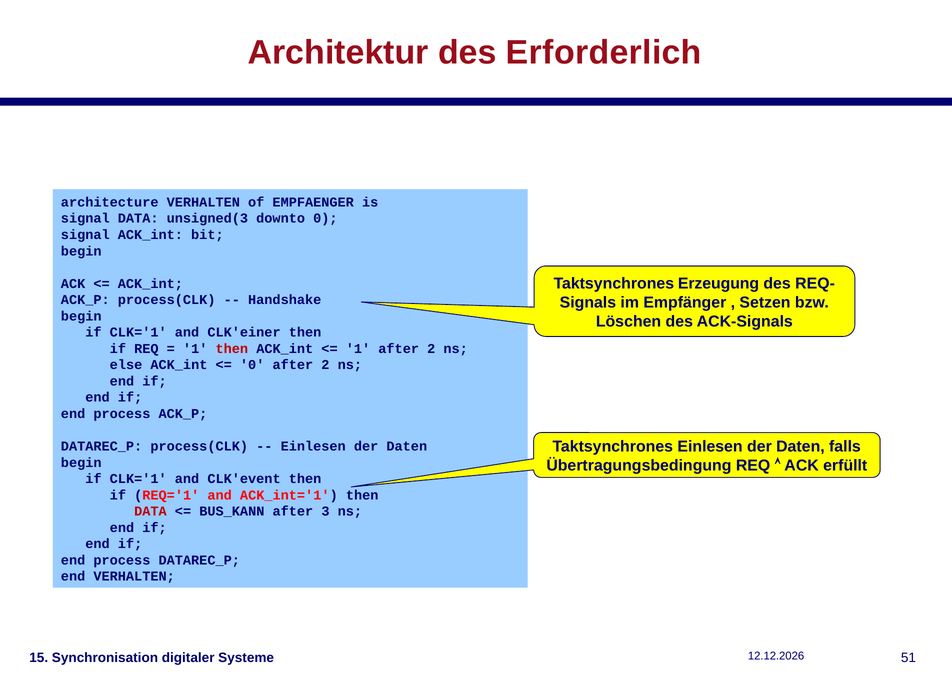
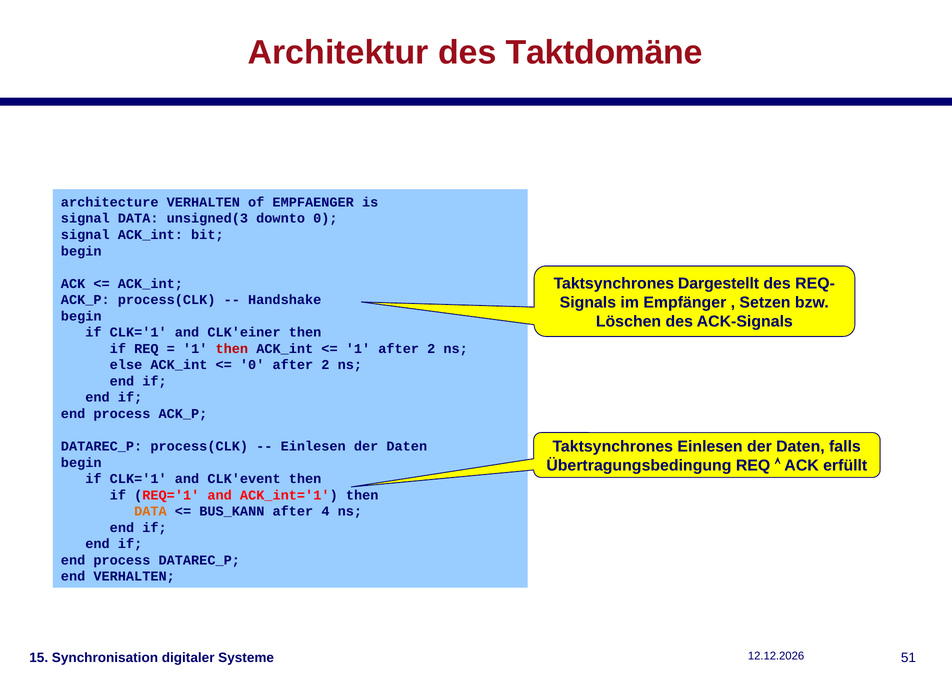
Erforderlich: Erforderlich -> Taktdomäne (604, 53)
Erzeugung: Erzeugung -> Dargestellt (719, 284)
DATA colour: red -> orange (150, 512)
3: 3 -> 4 (325, 512)
